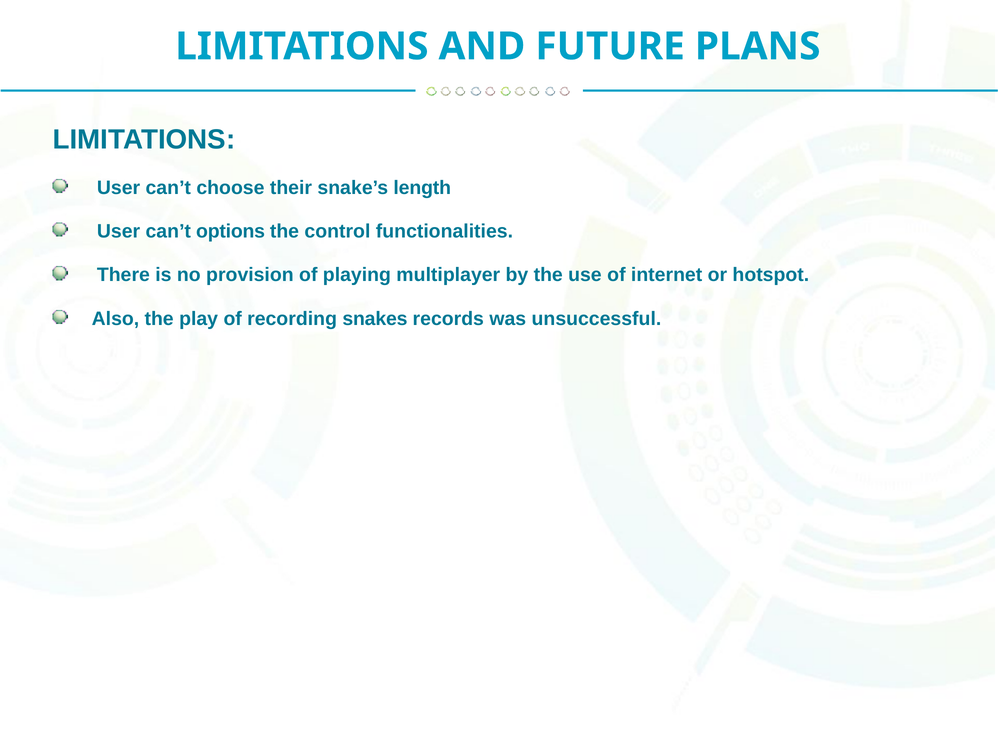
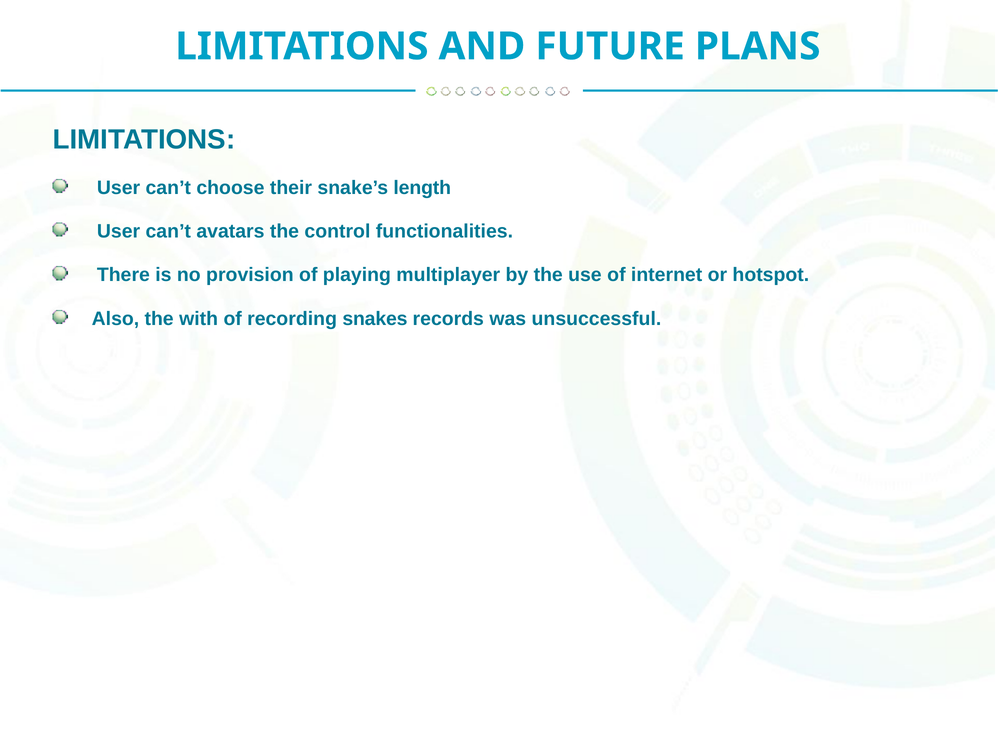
options: options -> avatars (230, 231)
play: play -> with (199, 318)
